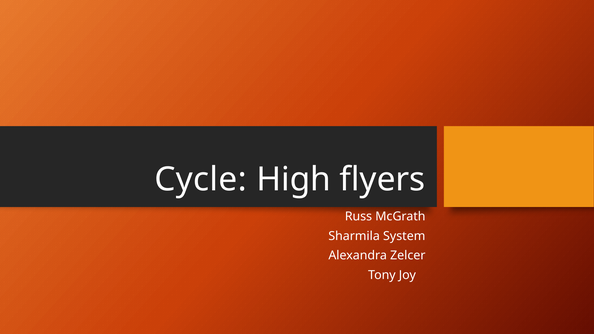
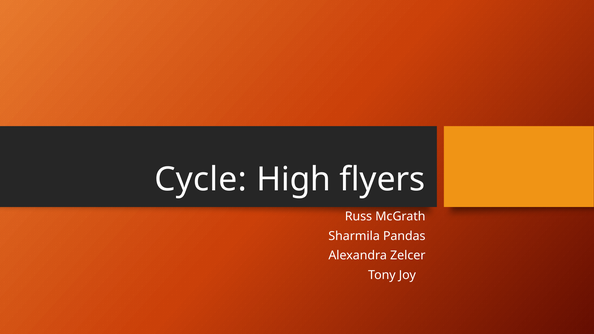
System: System -> Pandas (404, 236)
